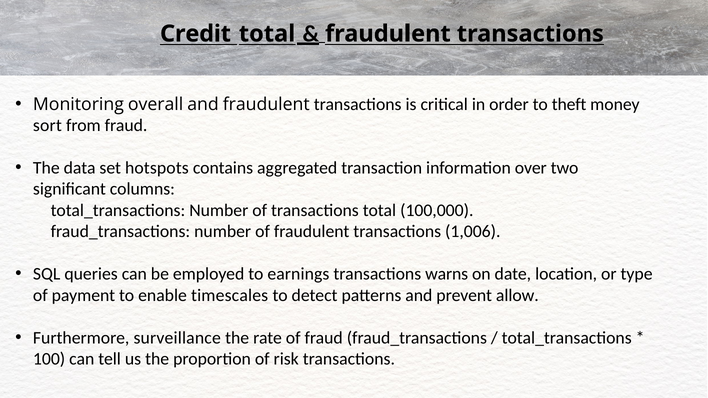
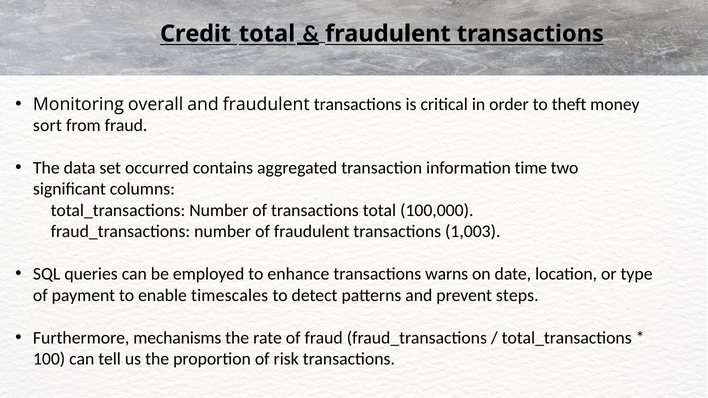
hotspots: hotspots -> occurred (157, 168)
over: over -> time (531, 168)
1,006: 1,006 -> 1,003 (473, 232)
earnings: earnings -> enhance (298, 274)
allow: allow -> steps (517, 295)
surveillance: surveillance -> mechanisms (177, 338)
